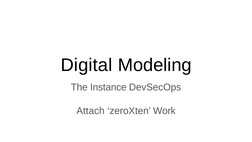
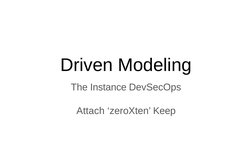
Digital: Digital -> Driven (87, 65)
Work: Work -> Keep (164, 111)
